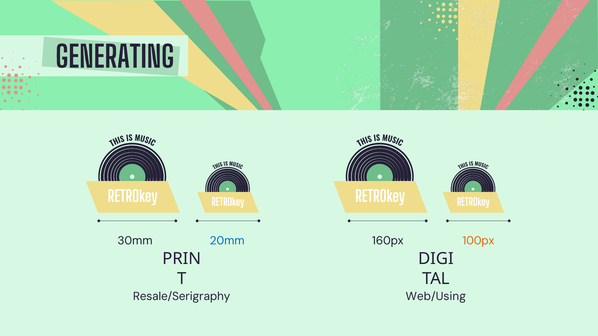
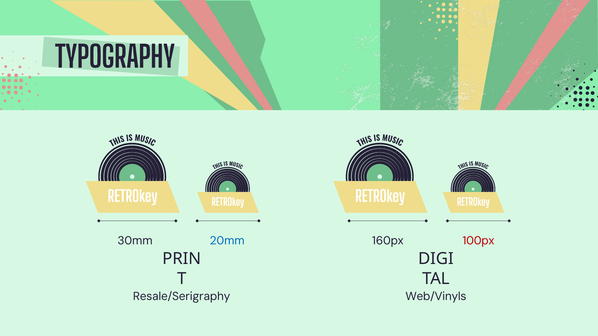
GENERATING: GENERATING -> TYPOGRAPHY (115, 58)
100px colour: orange -> red (478, 241)
Web/Using: Web/Using -> Web/Vinyls (436, 297)
